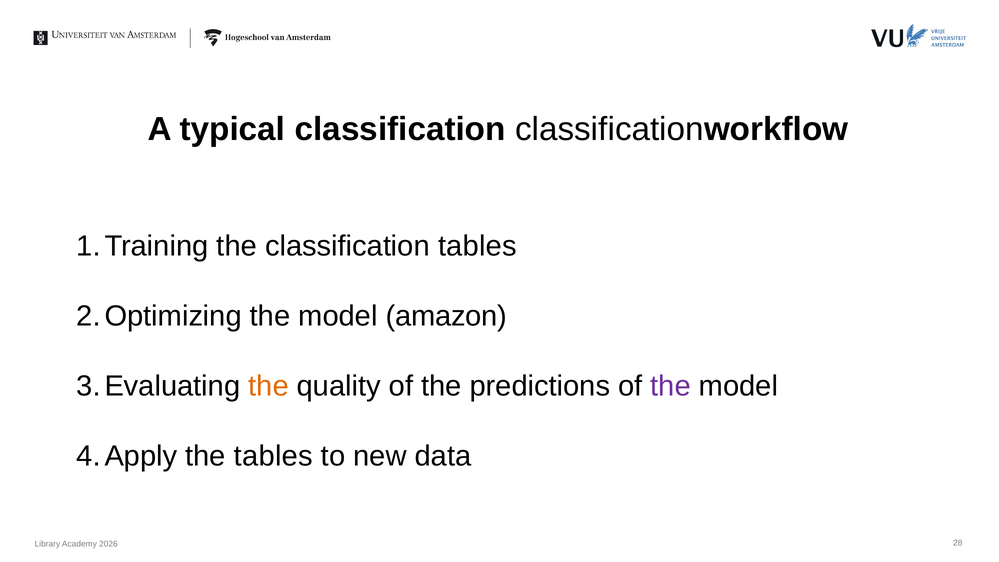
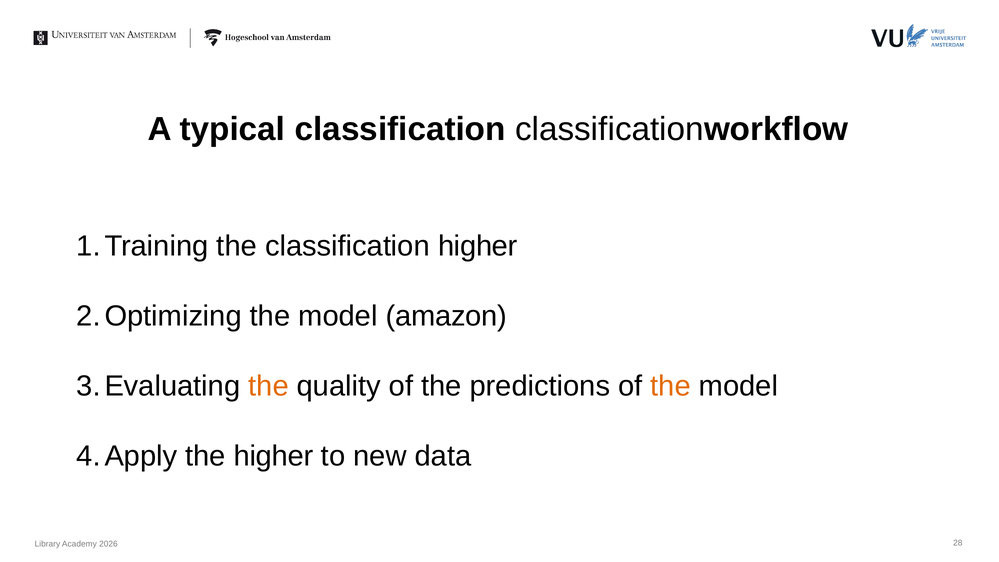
classification tables: tables -> higher (478, 246)
the colour: purple -> orange (671, 386)
the tables: tables -> higher (274, 456)
